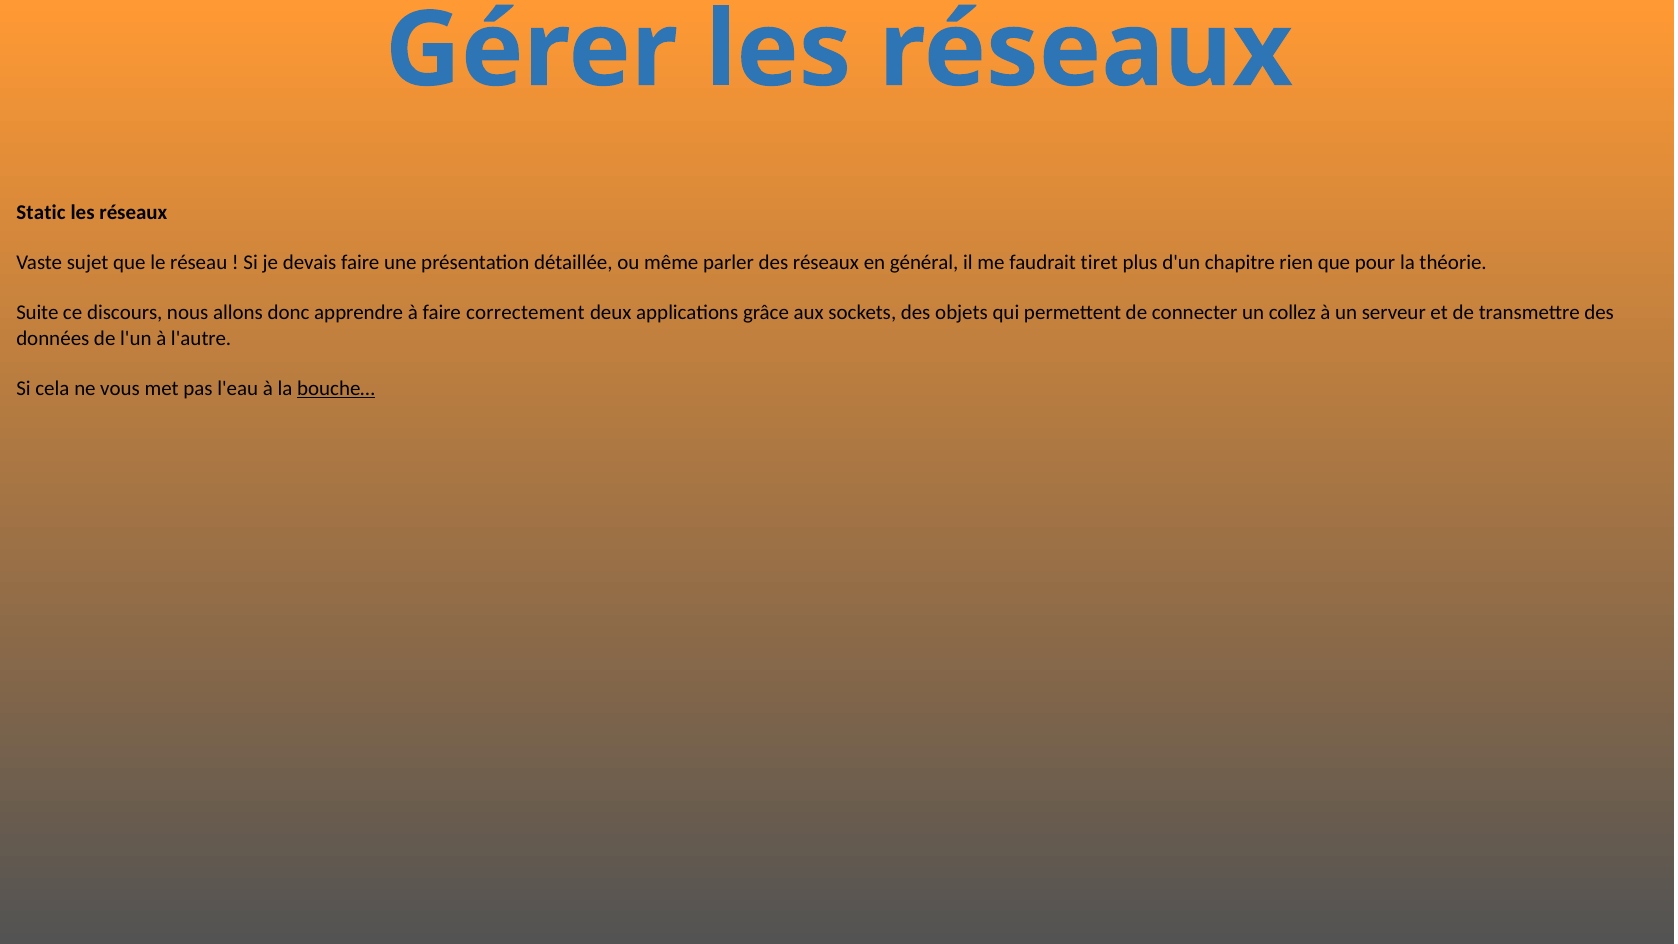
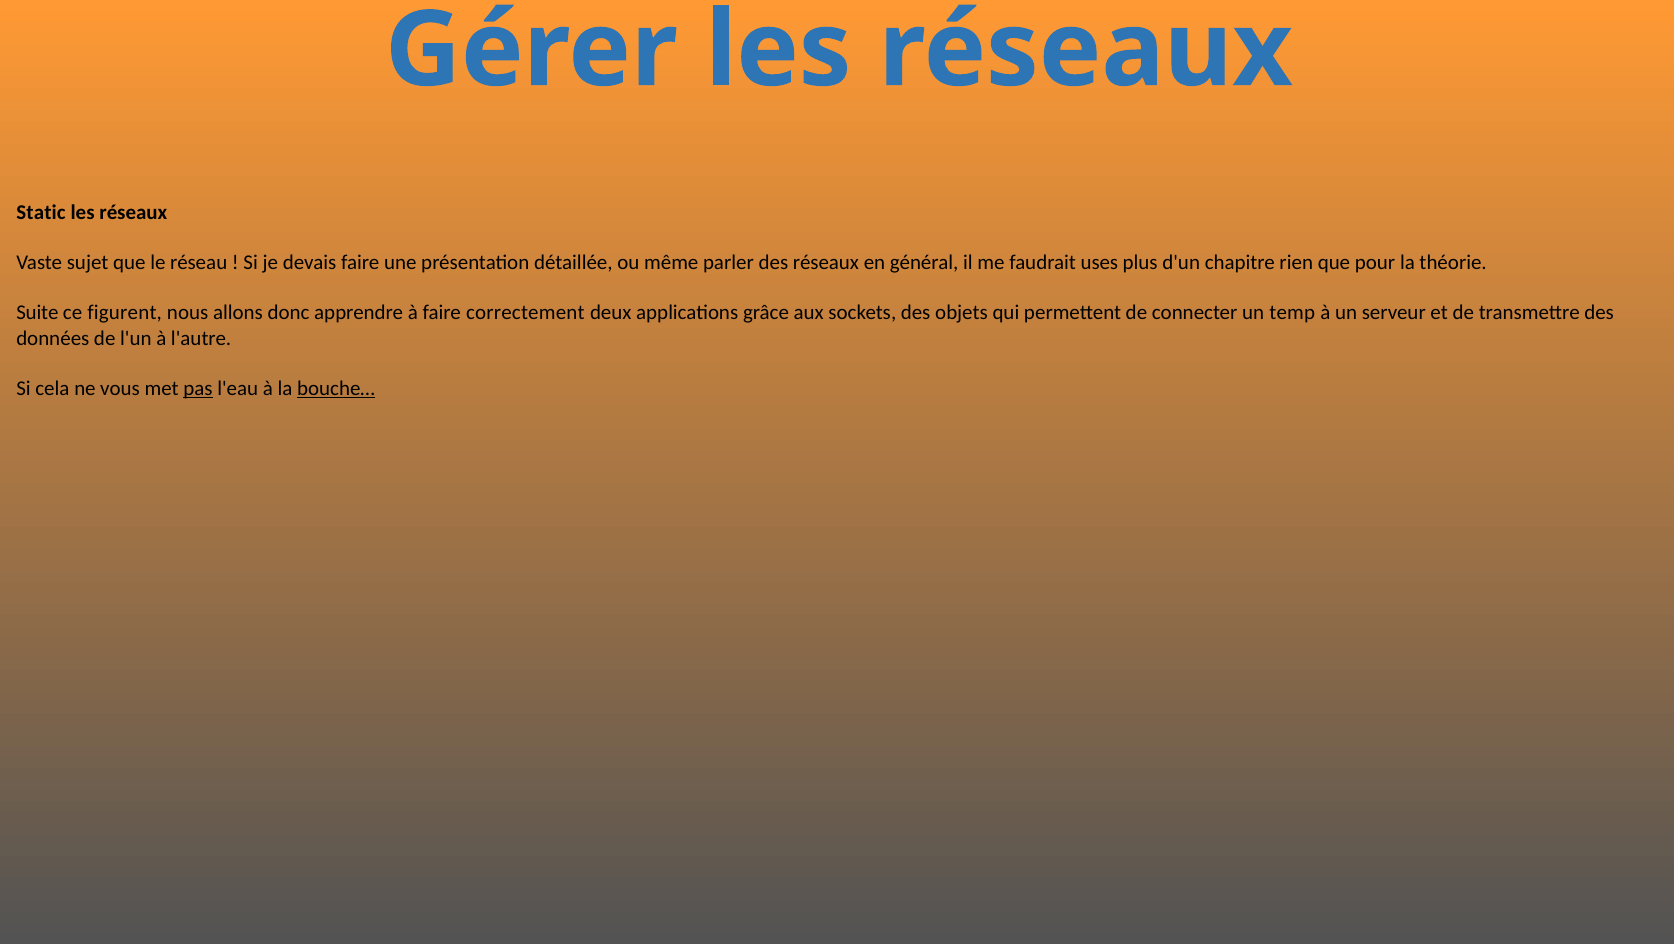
tiret: tiret -> uses (1099, 263)
discours: discours -> figurent (125, 313)
collez: collez -> temp (1292, 313)
pas underline: none -> present (198, 388)
